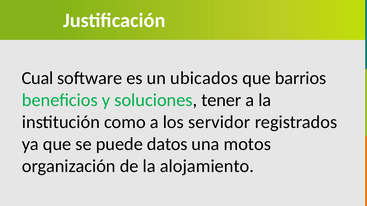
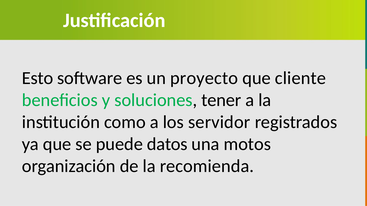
Cual: Cual -> Esto (38, 78)
ubicados: ubicados -> proyecto (204, 78)
barrios: barrios -> cliente (300, 78)
alojamiento: alojamiento -> recomienda (207, 166)
